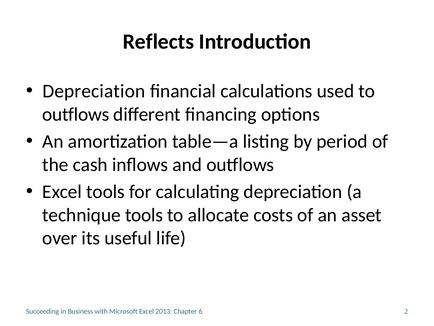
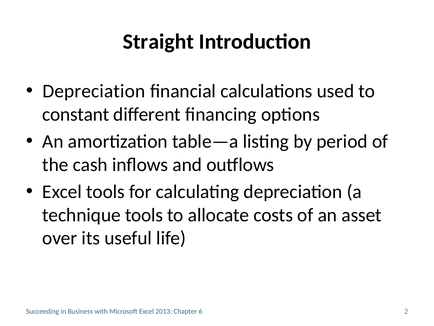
Reflects: Reflects -> Straight (158, 42)
outflows: outflows -> constant (76, 114)
